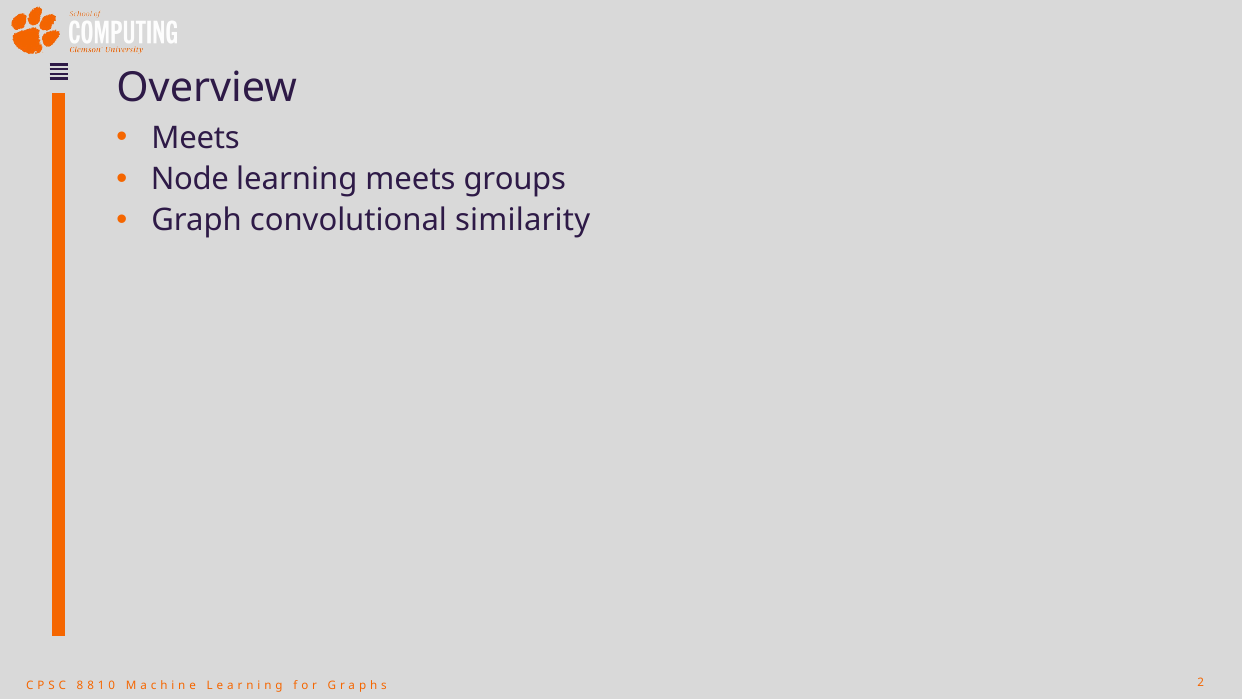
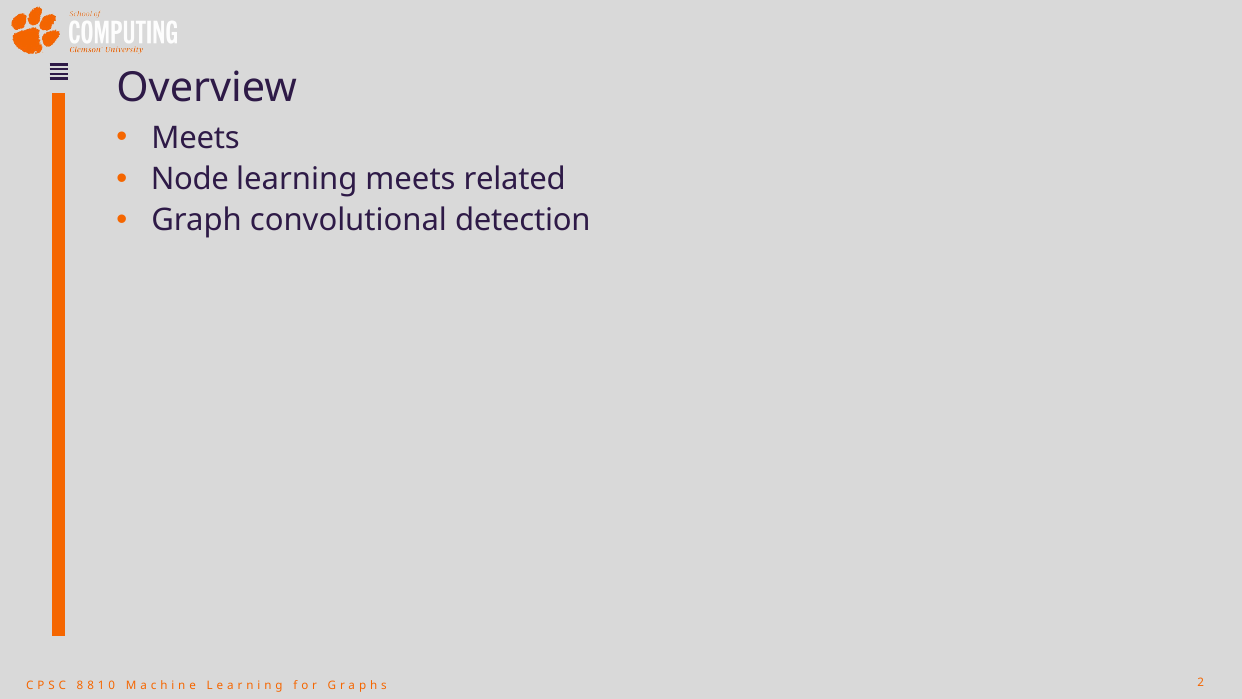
groups: groups -> related (515, 179)
similarity: similarity -> detection (523, 220)
